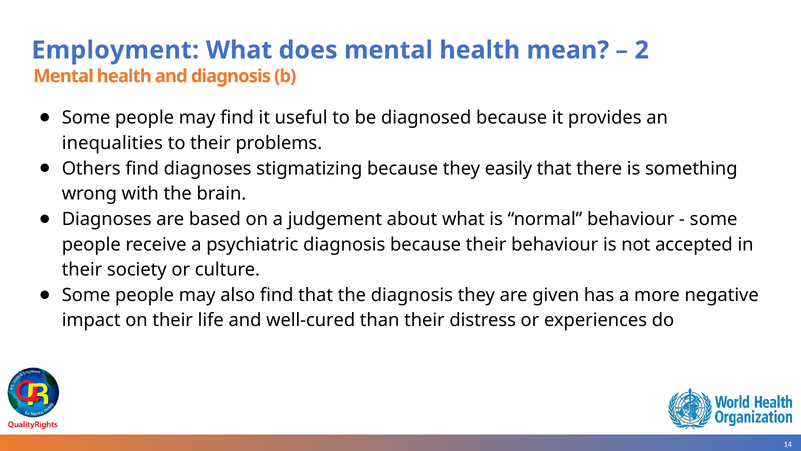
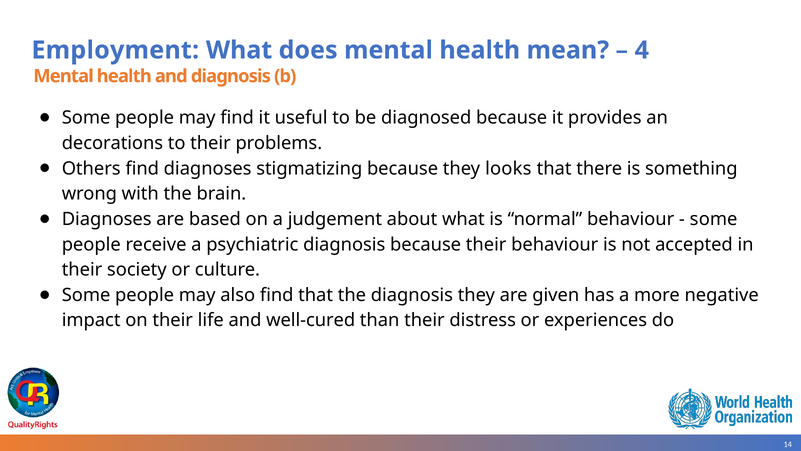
2: 2 -> 4 (642, 50)
inequalities: inequalities -> decorations (112, 143)
easily: easily -> looks (508, 168)
